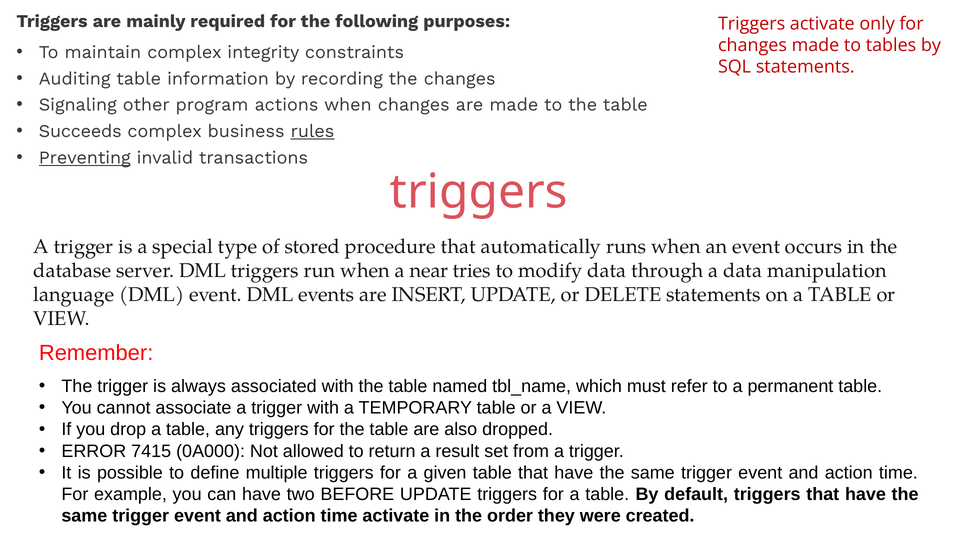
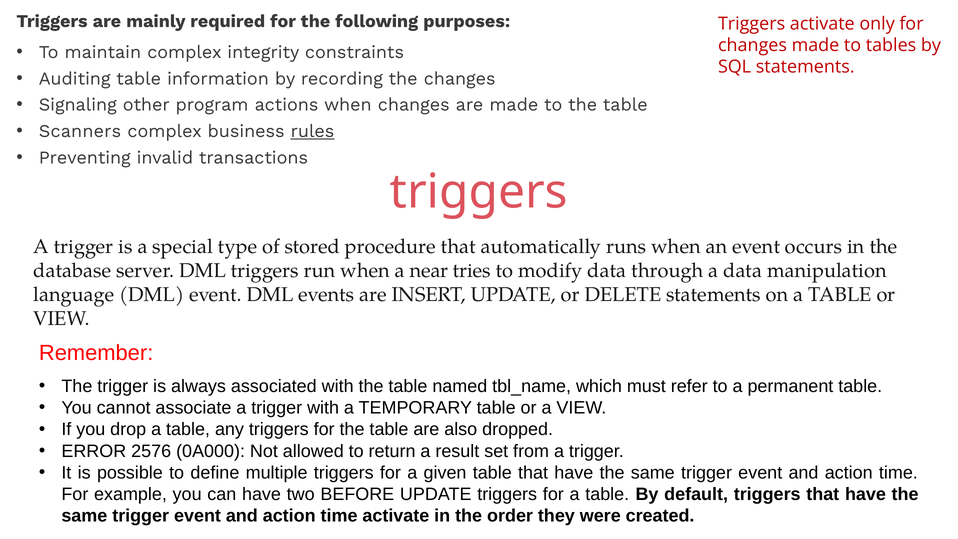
Succeeds: Succeeds -> Scanners (80, 131)
Preventing underline: present -> none (85, 158)
7415: 7415 -> 2576 (151, 451)
